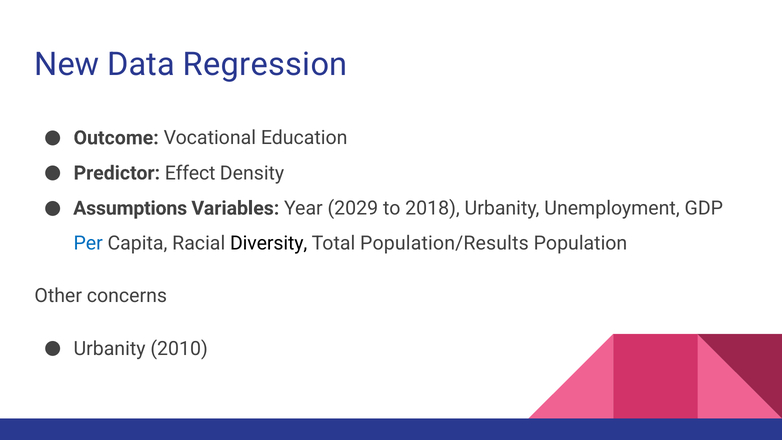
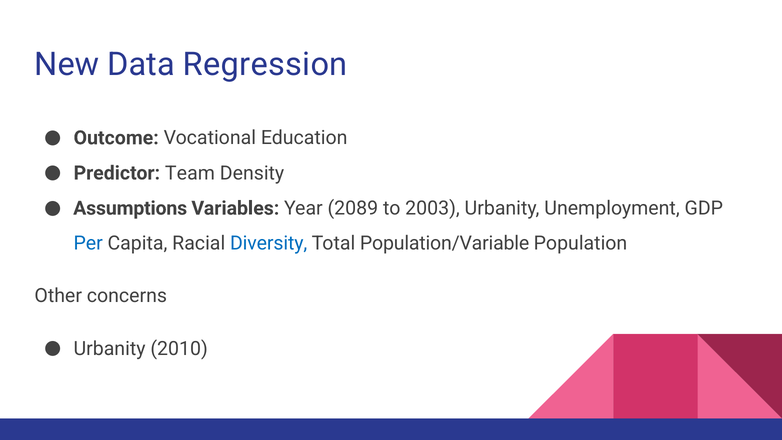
Effect: Effect -> Team (190, 173)
2029: 2029 -> 2089 (353, 208)
2018: 2018 -> 2003 (432, 208)
Diversity colour: black -> blue (269, 243)
Population/Results: Population/Results -> Population/Variable (445, 243)
